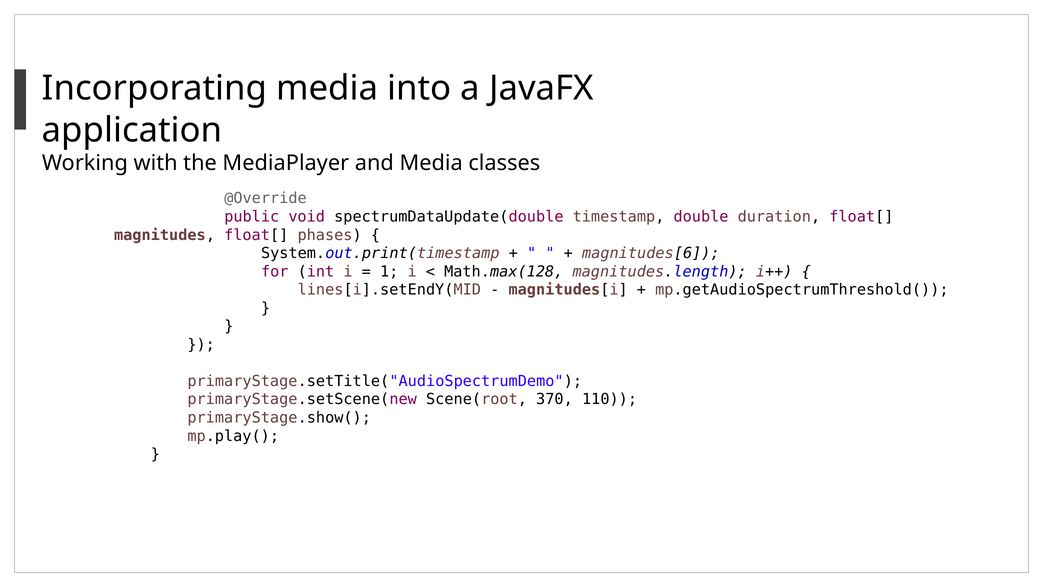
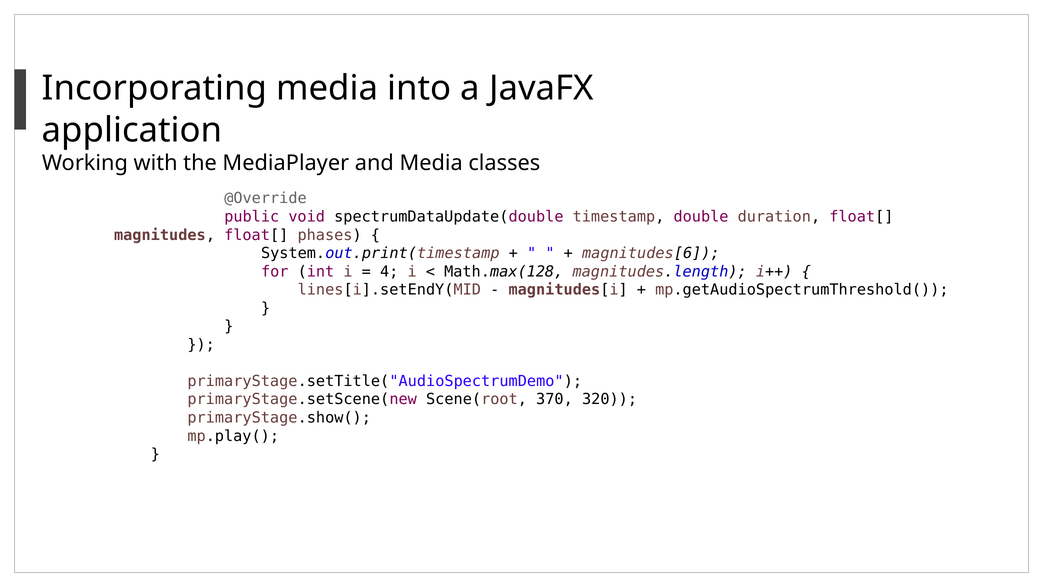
1: 1 -> 4 (389, 271)
110: 110 -> 320 (610, 399)
